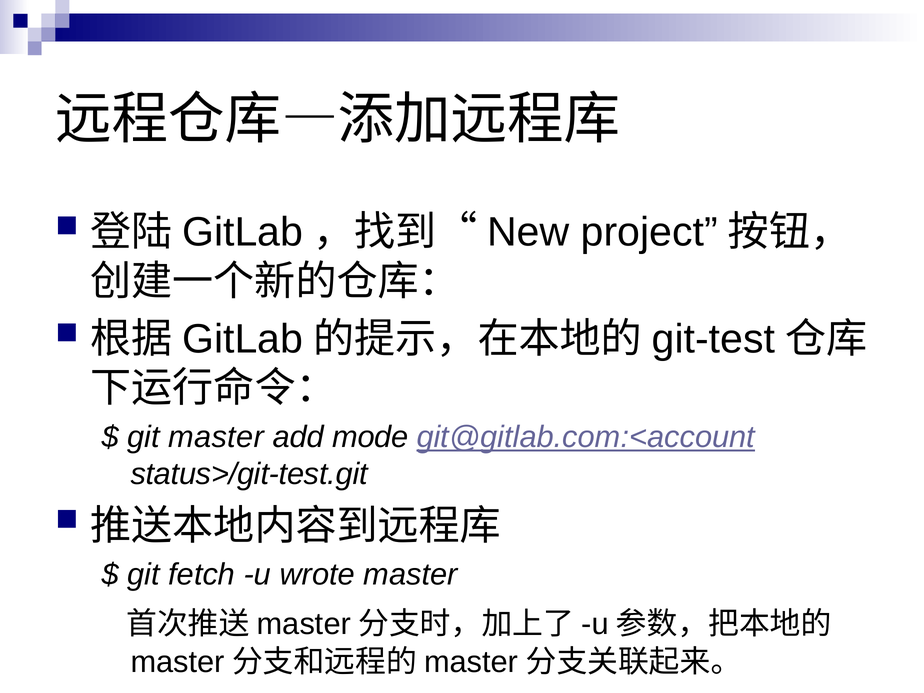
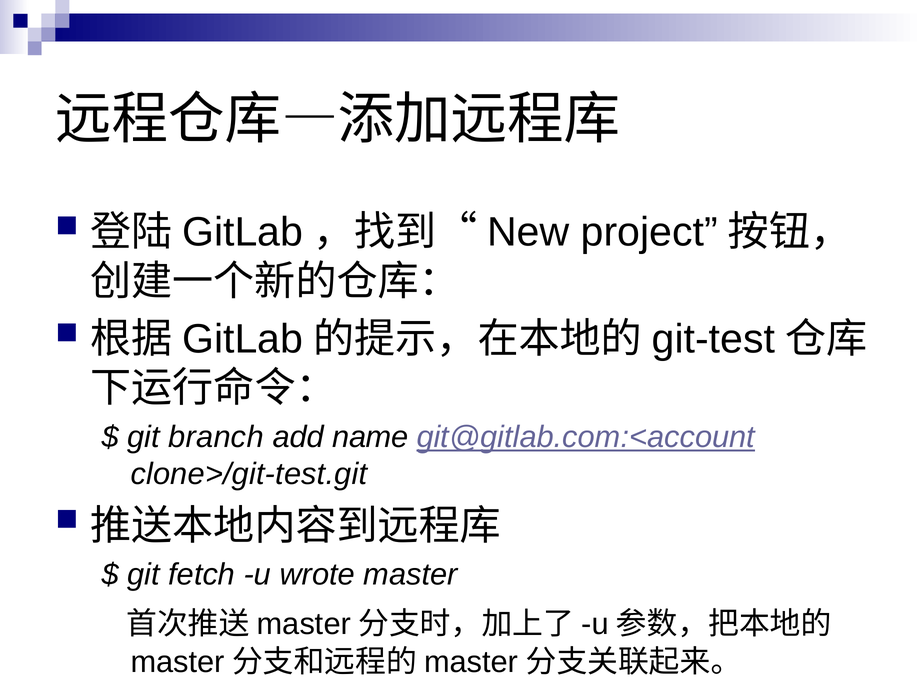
git master: master -> branch (216, 437)
mode: mode -> name (370, 437)
status>/git-test.git: status>/git-test.git -> clone>/git-test.git (249, 474)
